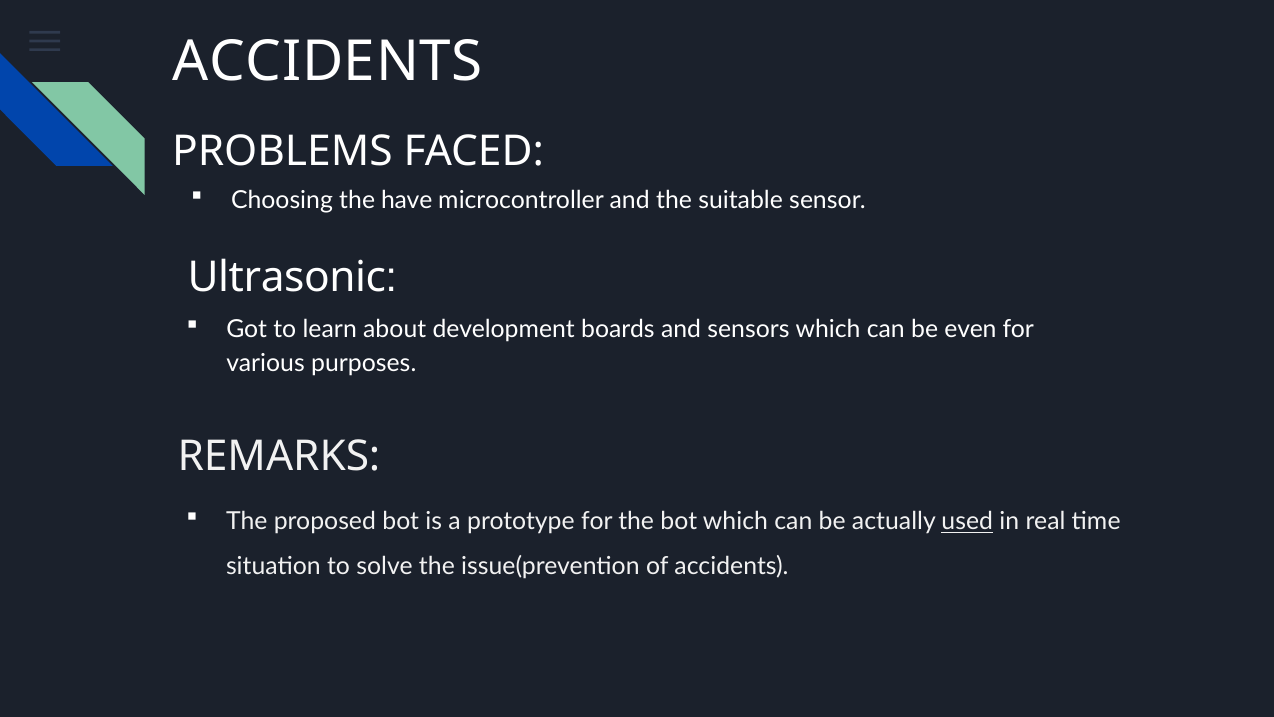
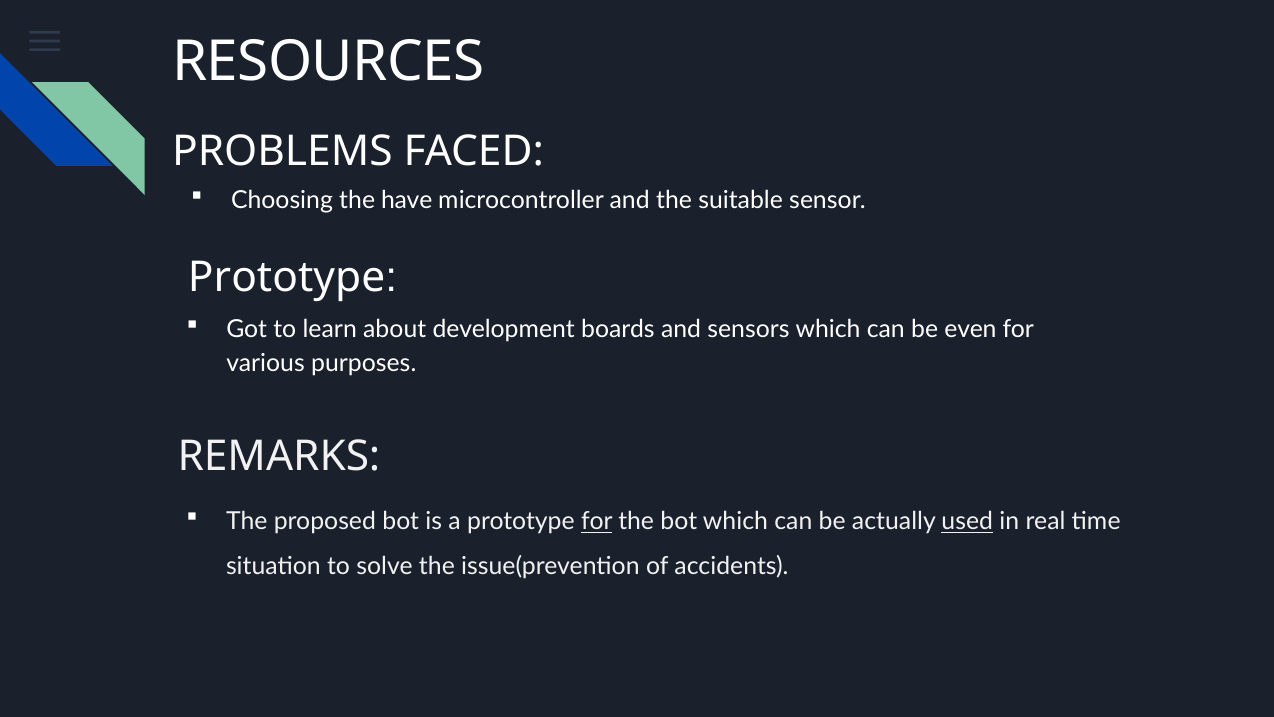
ACCIDENTS: ACCIDENTS -> RESOURCES (328, 62)
Ultrasonic: Ultrasonic -> Prototype (287, 278)
for underline: none -> present (597, 521)
